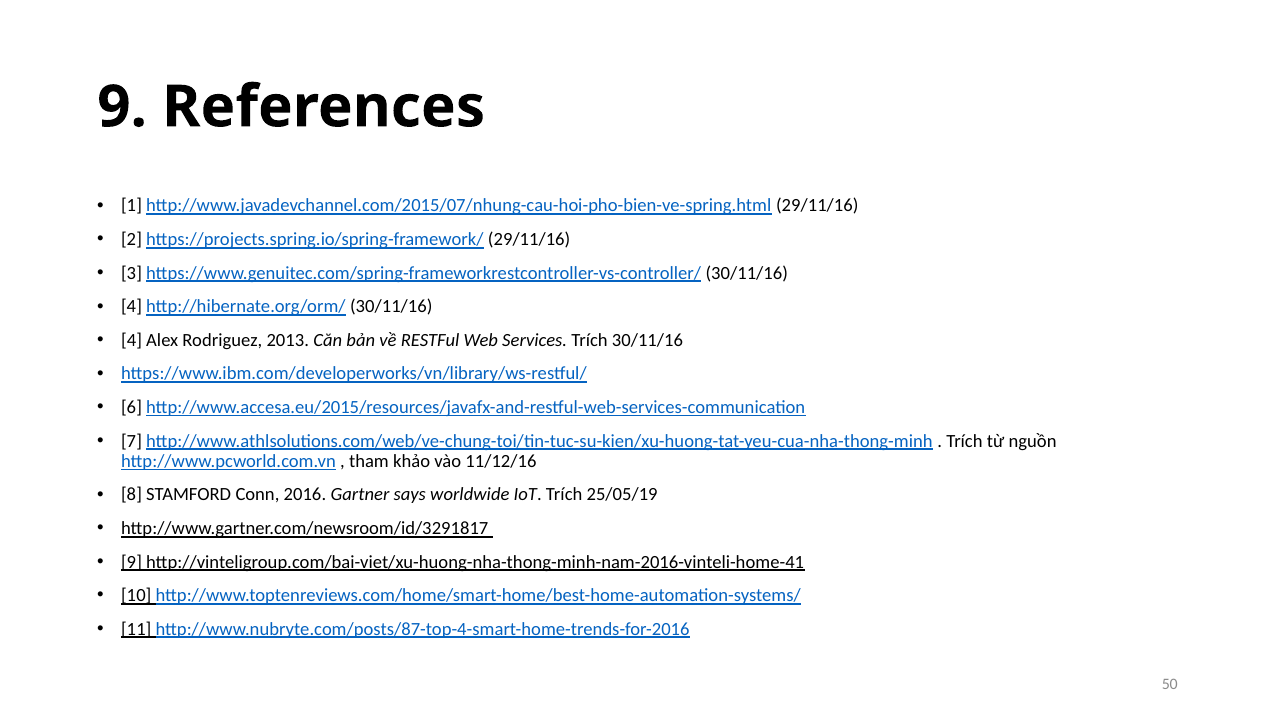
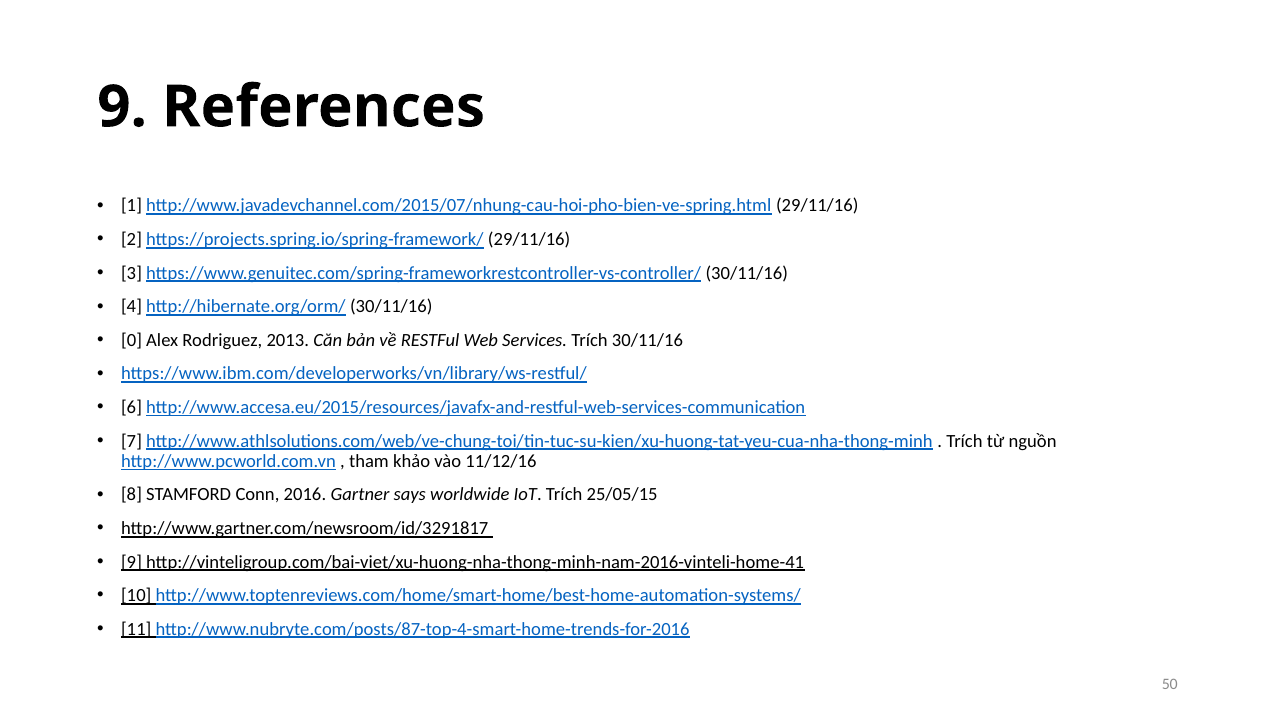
4: 4 -> 0 (132, 340)
25/05/19: 25/05/19 -> 25/05/15 (622, 495)
